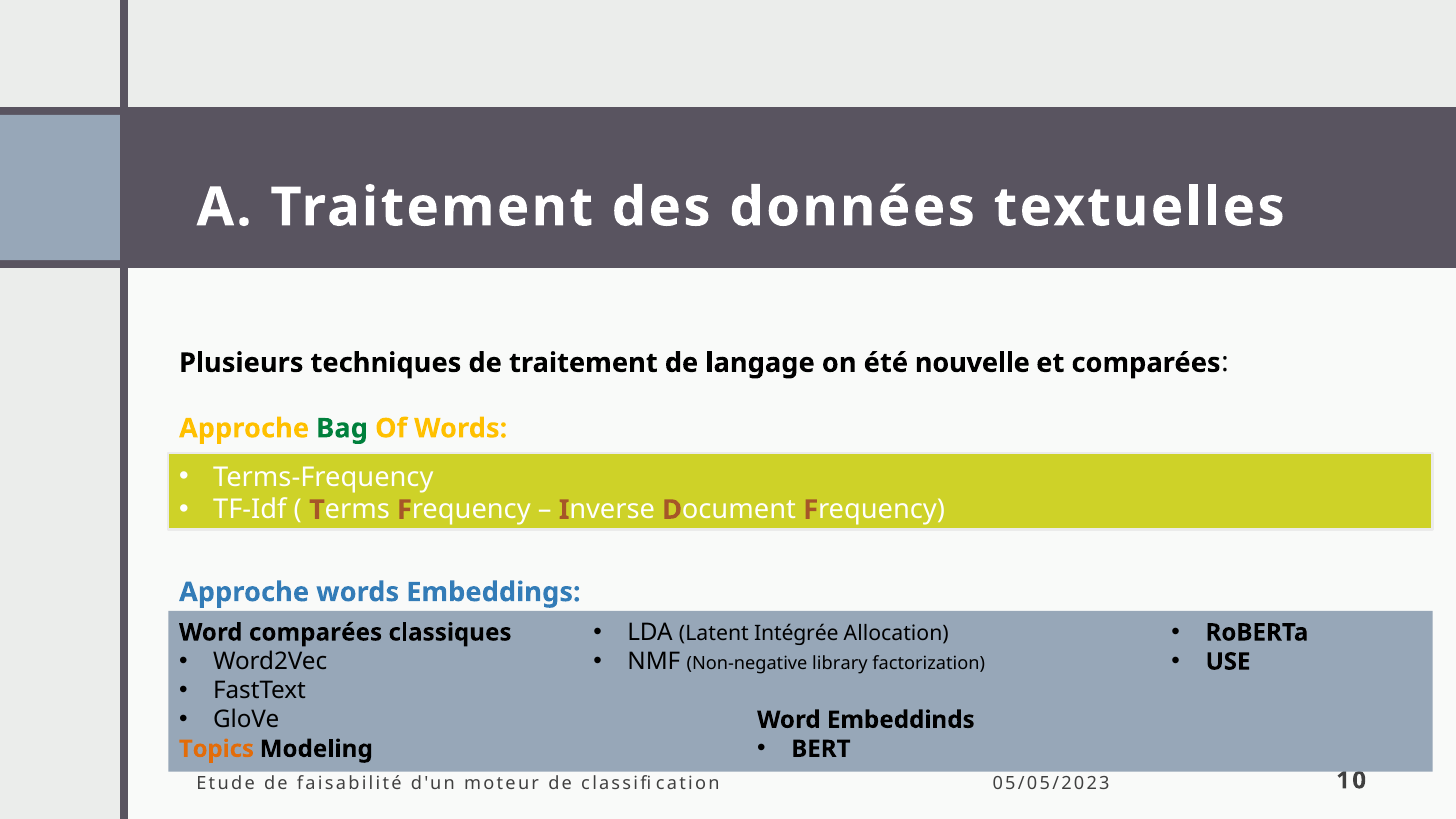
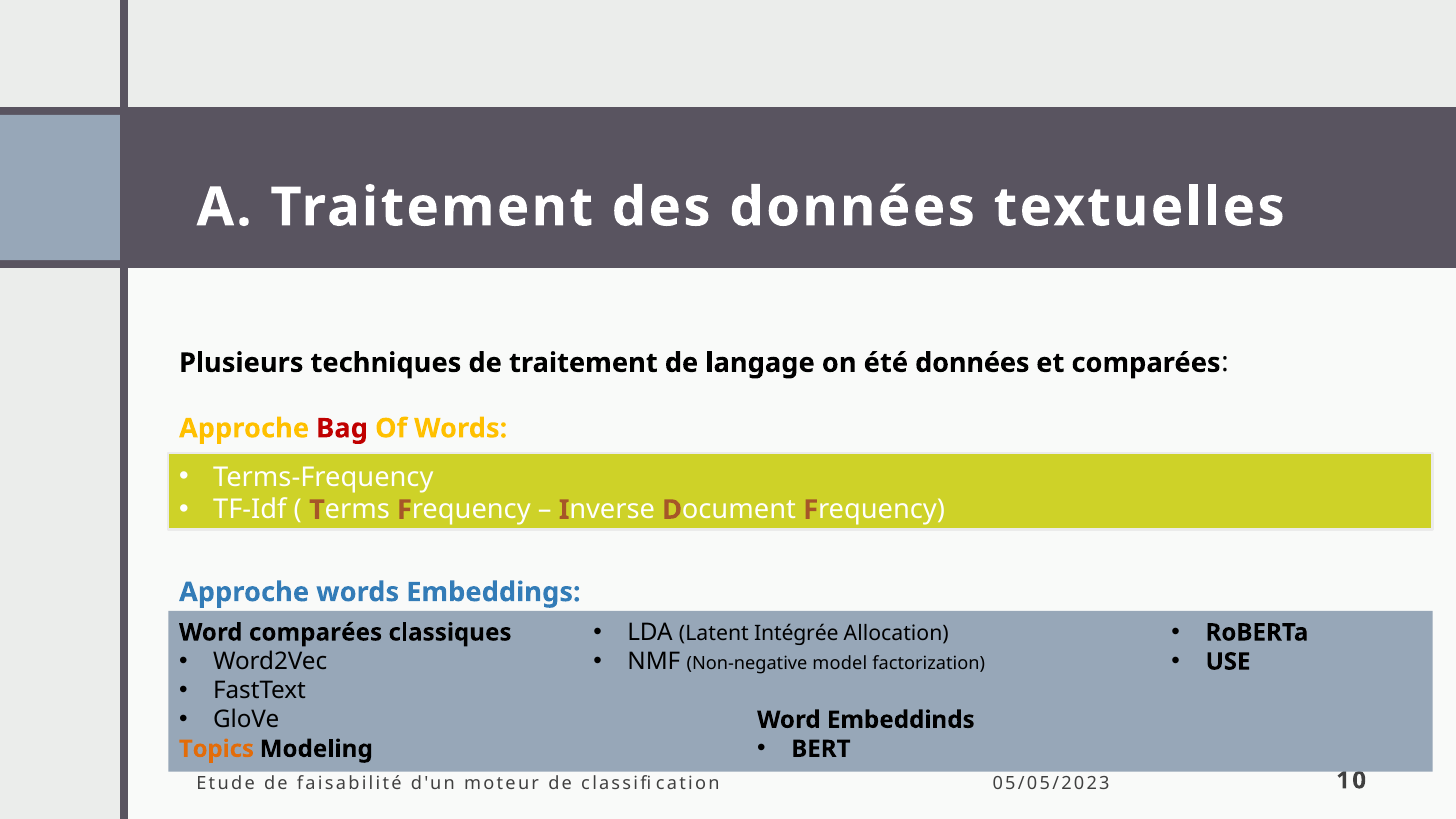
été nouvelle: nouvelle -> données (972, 363)
Bag colour: green -> red (342, 428)
library: library -> model (840, 664)
